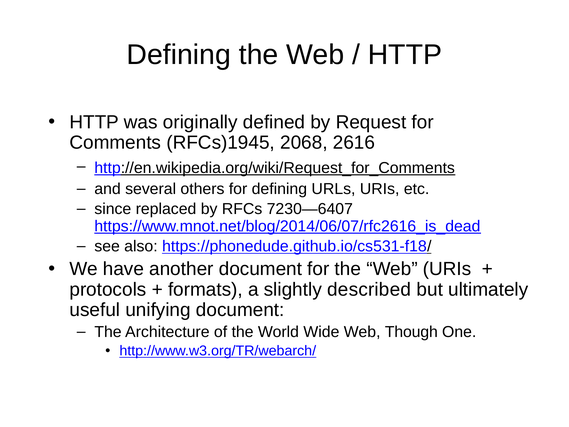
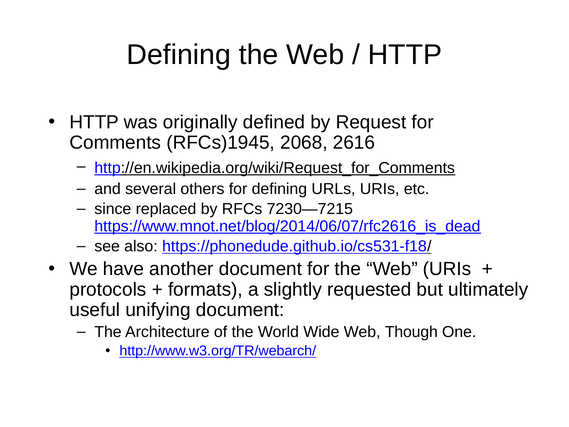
7230—6407: 7230—6407 -> 7230—7215 (310, 209)
described: described -> requested (369, 289)
